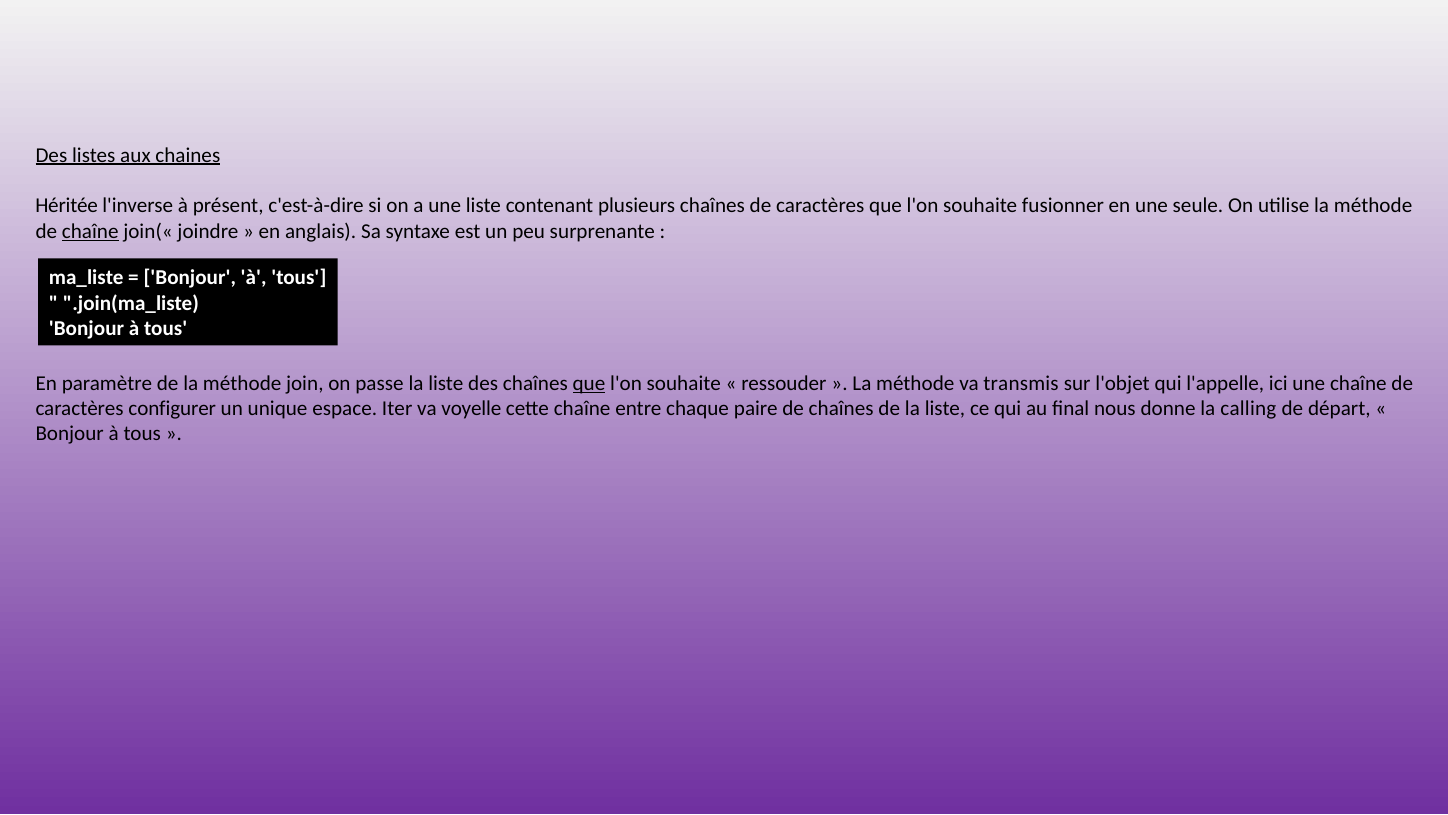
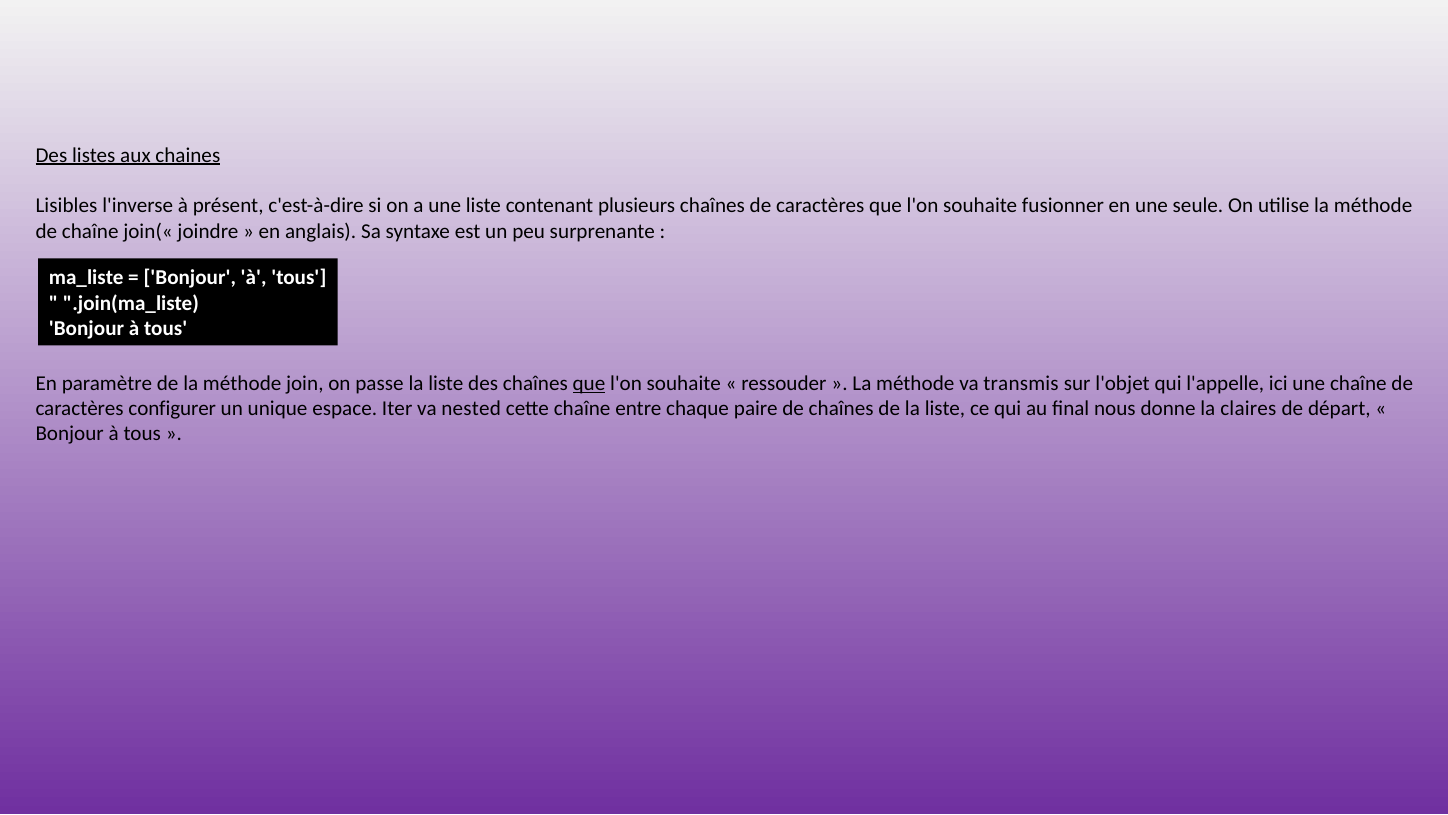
Héritée: Héritée -> Lisibles (66, 206)
chaîne underline: present -> none (90, 231)
voyelle: voyelle -> nested (471, 408)
calling: calling -> claires (1248, 408)
